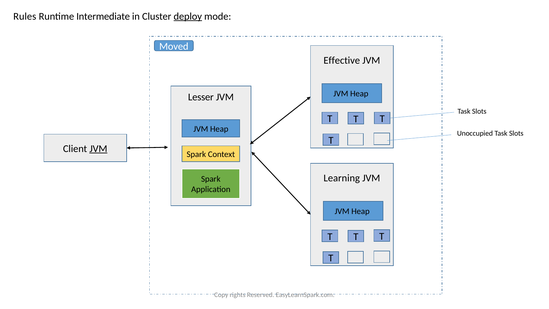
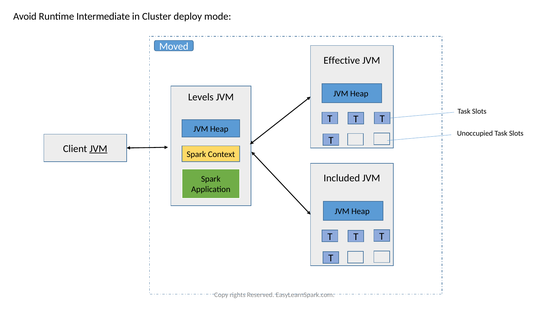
Rules: Rules -> Avoid (25, 16)
deploy underline: present -> none (188, 16)
Lesser: Lesser -> Levels (201, 97)
Learning: Learning -> Included (342, 178)
